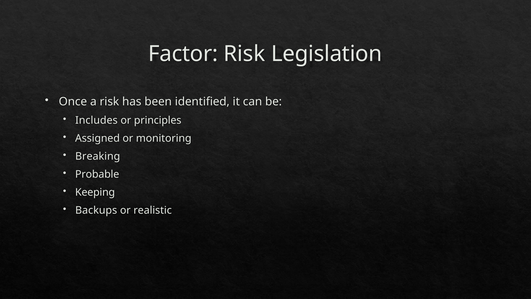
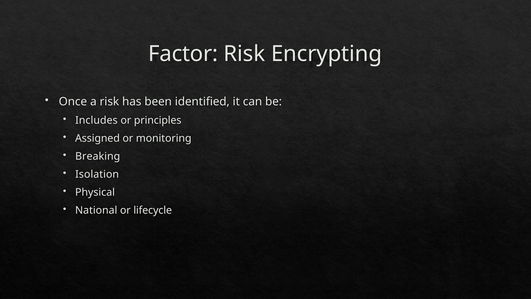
Legislation: Legislation -> Encrypting (327, 54)
Probable: Probable -> Isolation (97, 174)
Keeping: Keeping -> Physical (95, 192)
Backups: Backups -> National (96, 210)
realistic: realistic -> lifecycle (153, 210)
